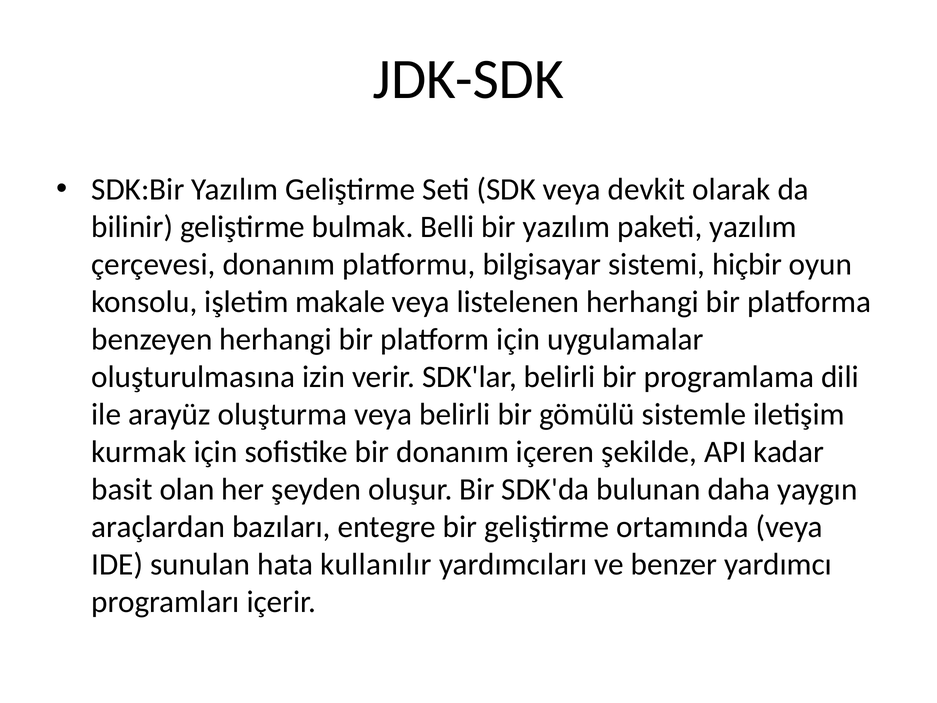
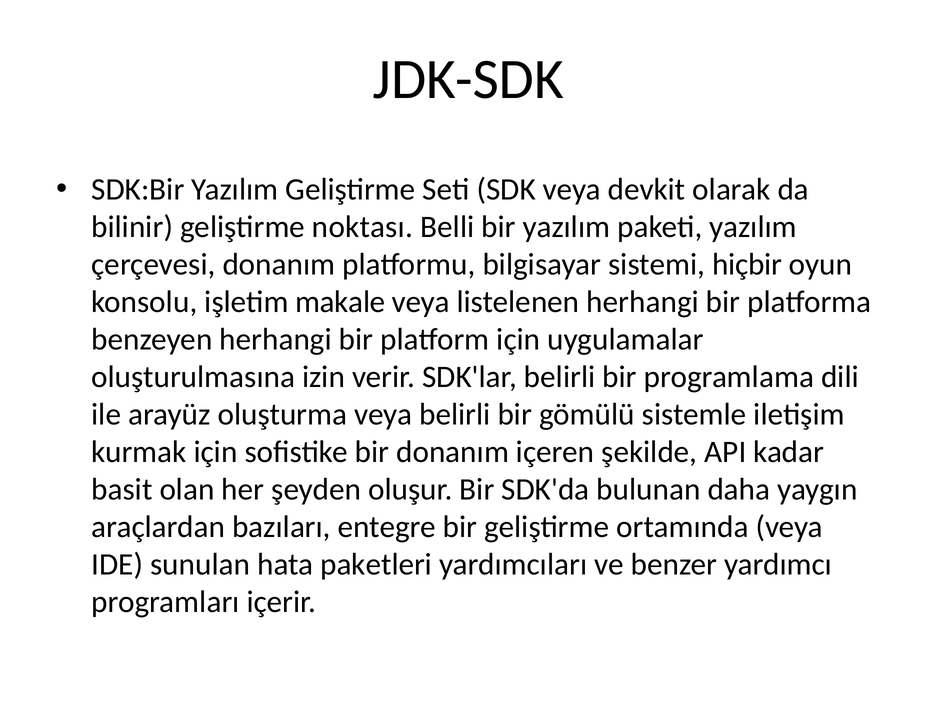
bulmak: bulmak -> noktası (363, 227)
kullanılır: kullanılır -> paketleri (376, 564)
